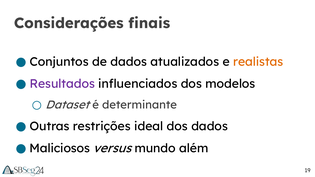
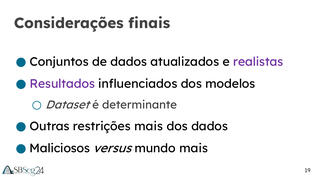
realistas colour: orange -> purple (258, 62)
restrições ideal: ideal -> mais (149, 127)
mundo além: além -> mais (194, 149)
